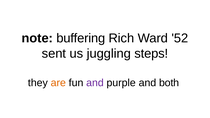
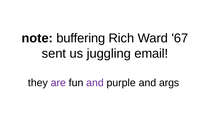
52: 52 -> 67 (180, 38)
steps: steps -> email (151, 54)
are colour: orange -> purple (58, 83)
both: both -> args (169, 83)
